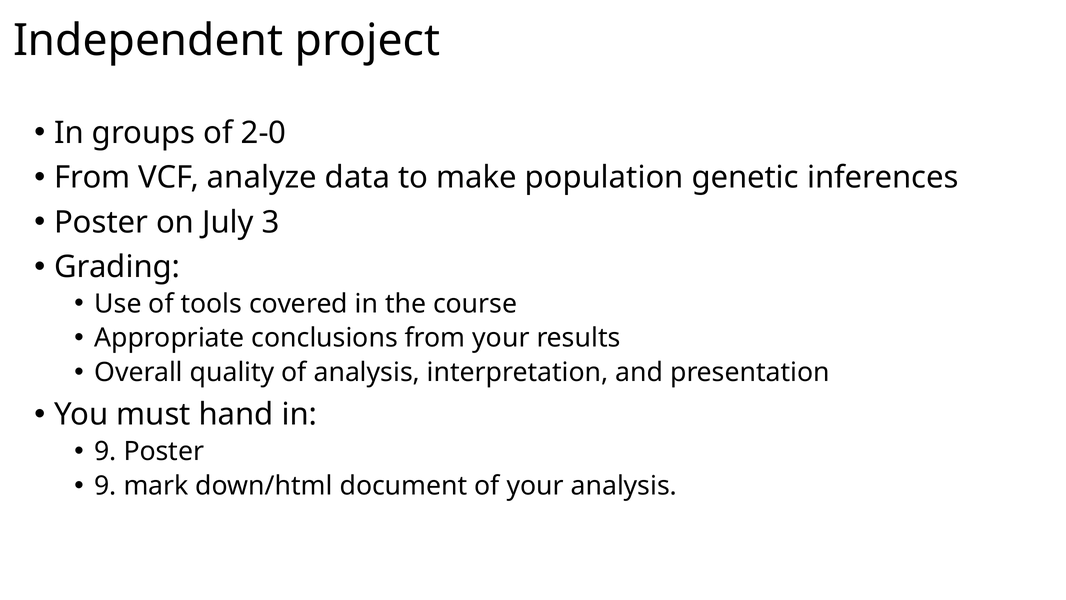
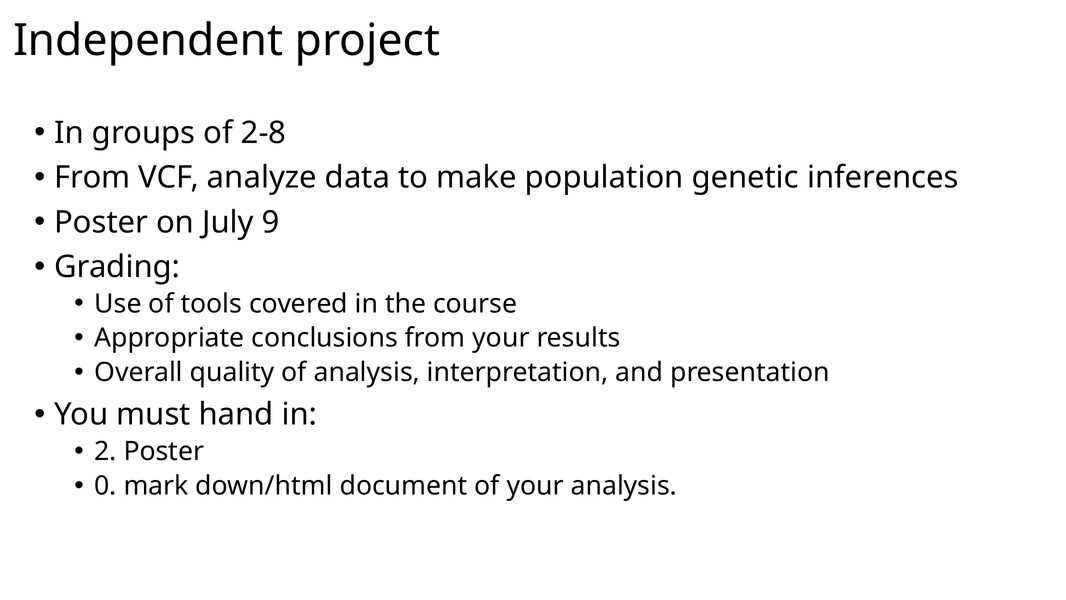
2-0: 2-0 -> 2-8 (264, 133)
3: 3 -> 9 (271, 222)
9: 9 -> 2 (105, 451)
9: 9 -> 0 (105, 486)
